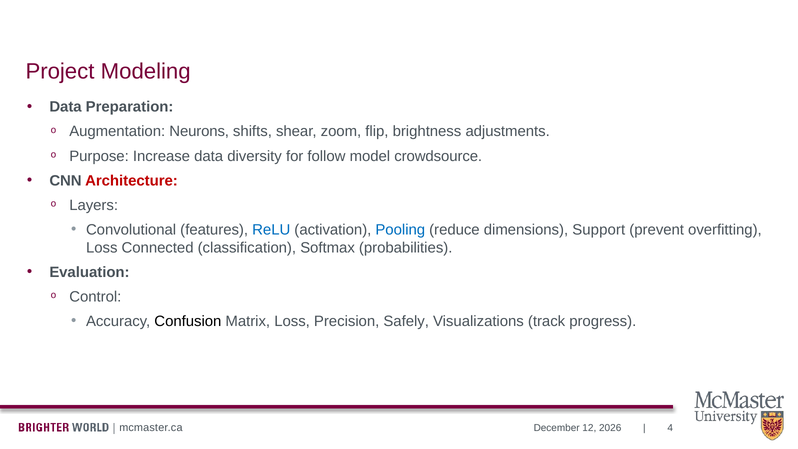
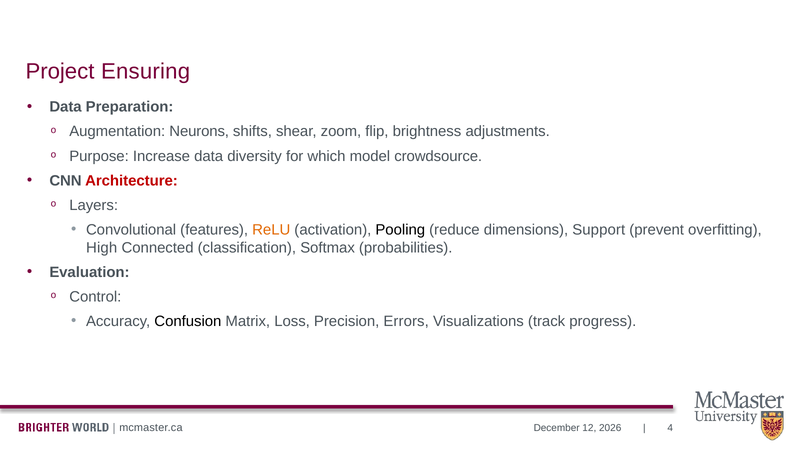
Modeling: Modeling -> Ensuring (146, 71)
follow: follow -> which (326, 156)
ReLU colour: blue -> orange (271, 230)
Pooling colour: blue -> black (400, 230)
Loss: Loss -> High (102, 248)
Safely: Safely -> Errors (406, 321)
